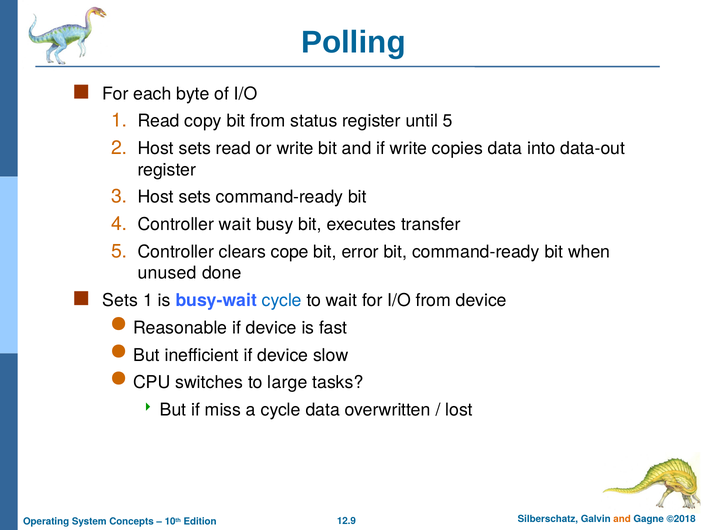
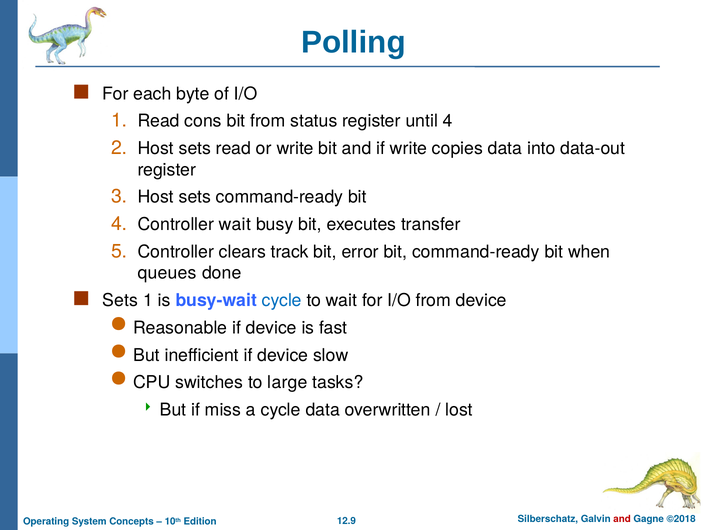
copy: copy -> cons (203, 121)
until 5: 5 -> 4 (448, 121)
cope: cope -> track (290, 252)
unused: unused -> queues (167, 273)
and colour: orange -> red (622, 519)
